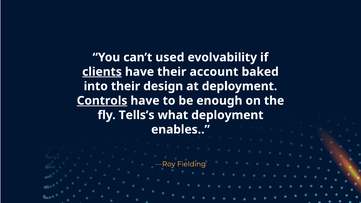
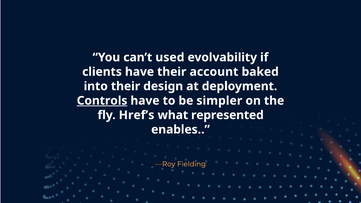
clients underline: present -> none (102, 72)
enough: enough -> simpler (219, 101)
Tells’s: Tells’s -> Href’s (137, 115)
what deployment: deployment -> represented (227, 115)
